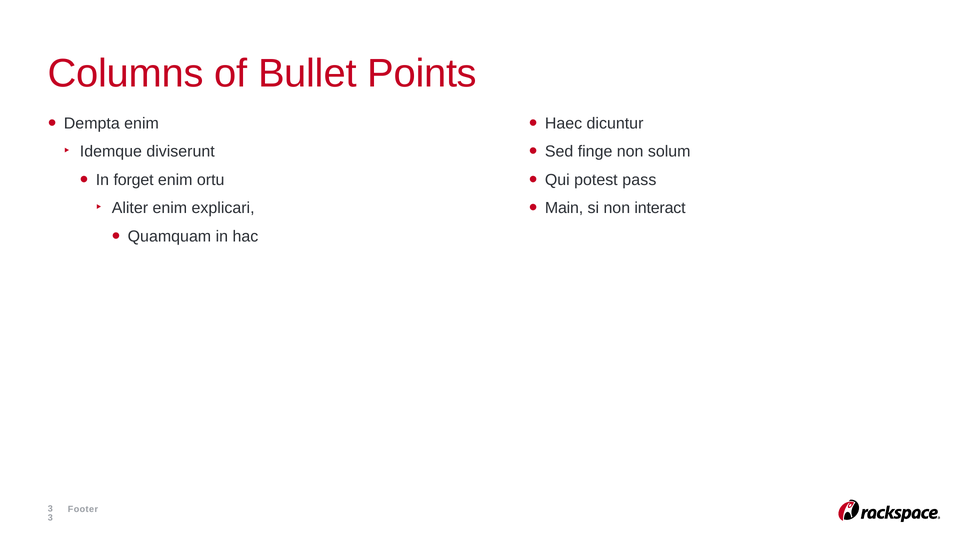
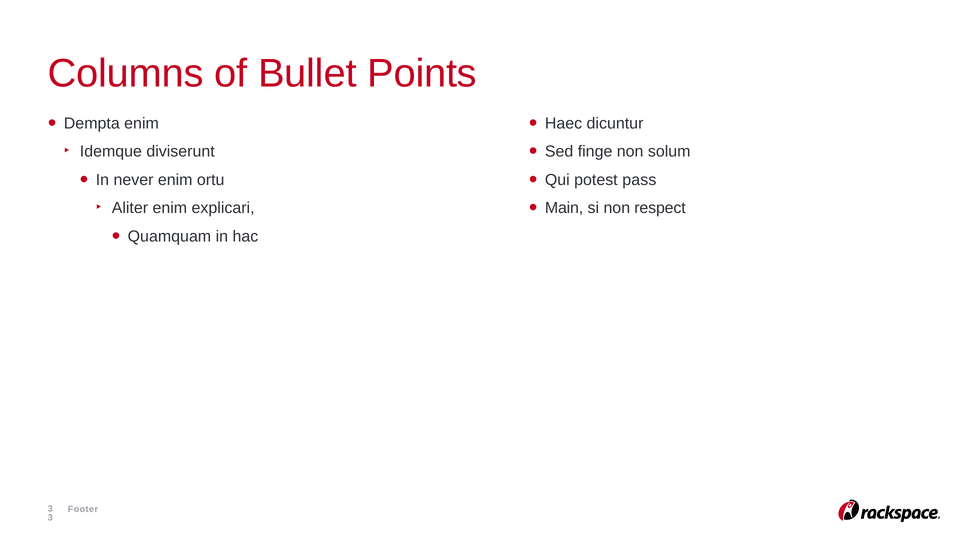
forget: forget -> never (133, 180)
interact: interact -> respect (660, 208)
